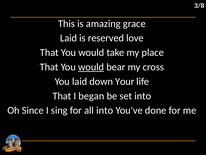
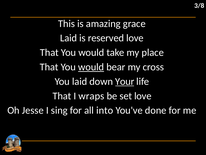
Your underline: none -> present (125, 81)
began: began -> wraps (91, 96)
set into: into -> love (143, 96)
Since: Since -> Jesse (33, 110)
